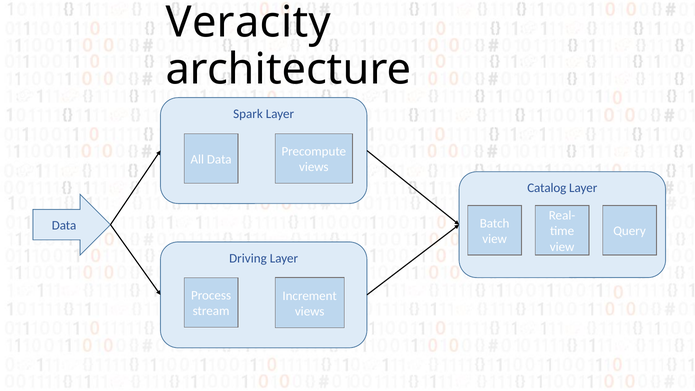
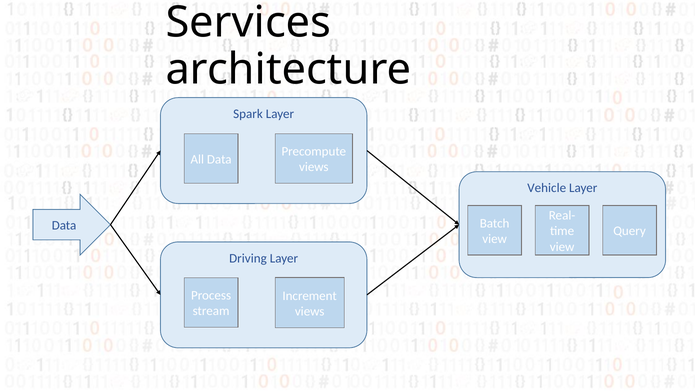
Veracity: Veracity -> Services (248, 22)
Catalog: Catalog -> Vehicle (547, 188)
